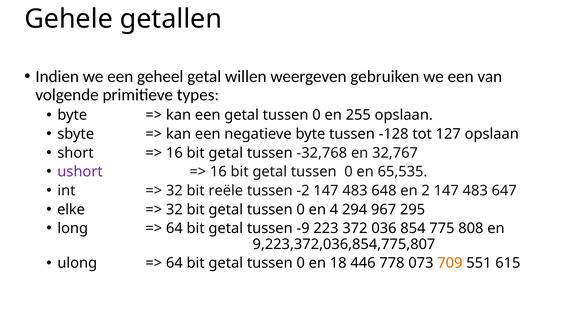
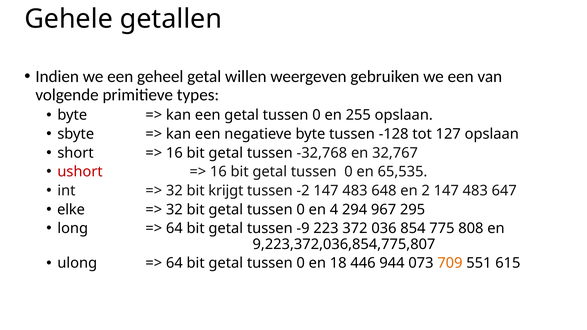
ushort colour: purple -> red (80, 172)
reële: reële -> krijgt (226, 191)
778: 778 -> 944 (392, 263)
